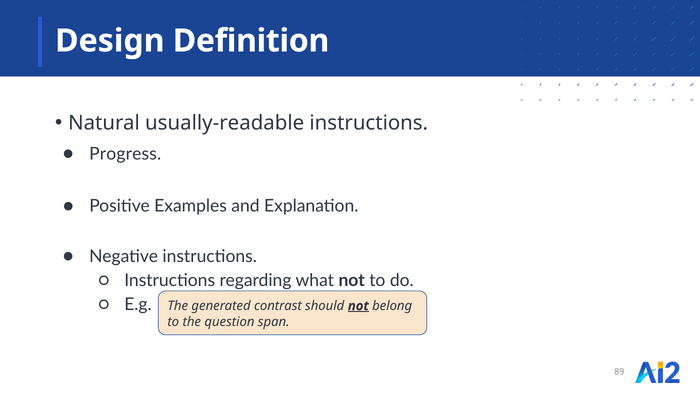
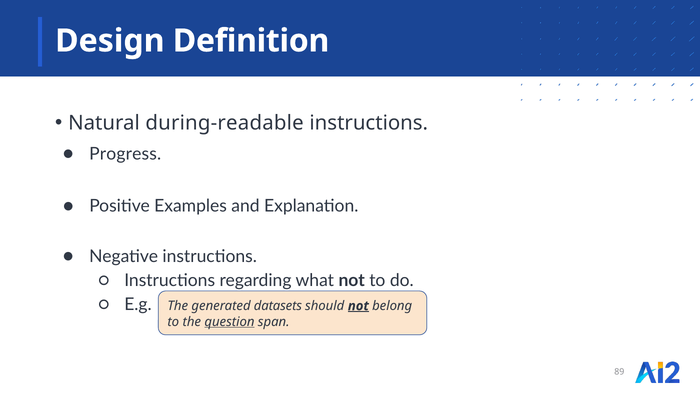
usually-readable: usually-readable -> during-readable (225, 123)
contrast: contrast -> datasets (278, 306)
question underline: none -> present (229, 321)
